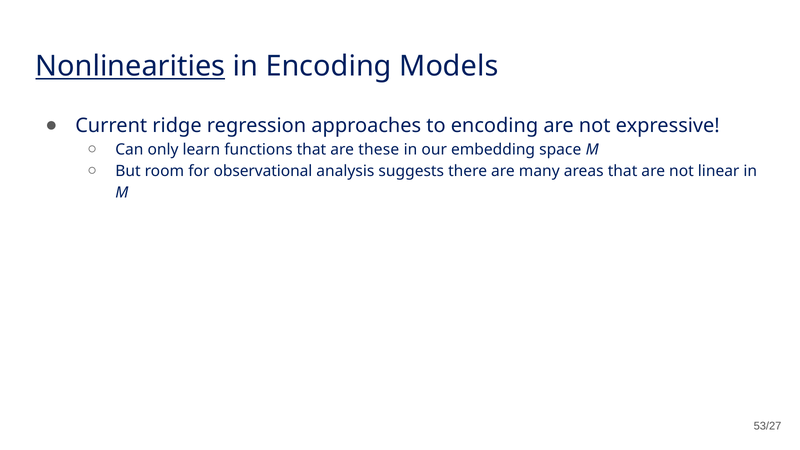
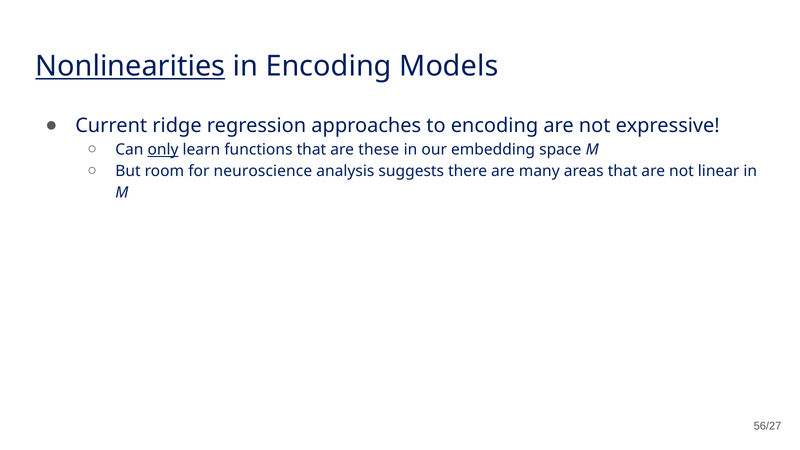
only underline: none -> present (163, 150)
observational: observational -> neuroscience (263, 171)
53/27: 53/27 -> 56/27 (768, 426)
